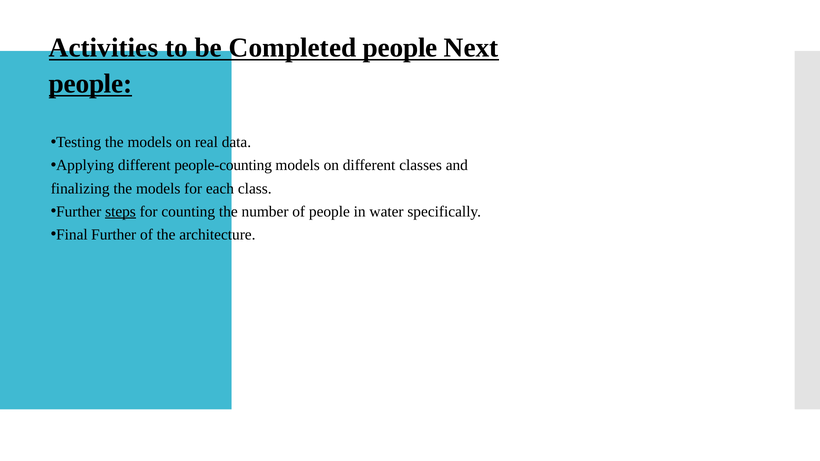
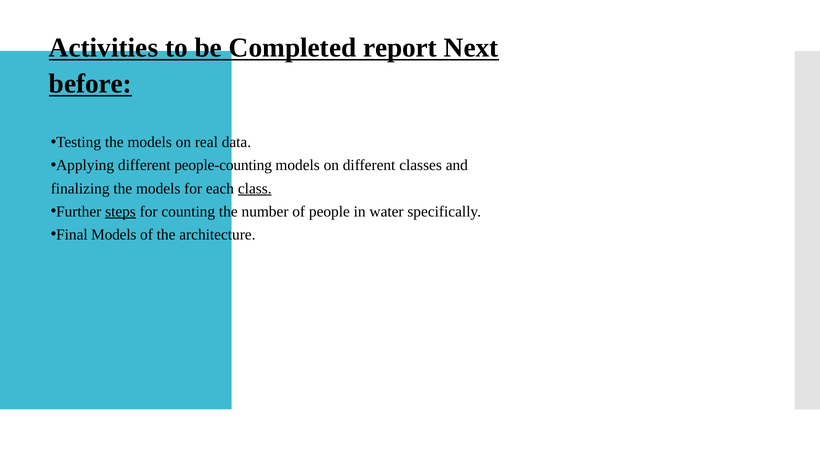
Completed people: people -> report (400, 48)
people: people -> before (90, 84)
class underline: none -> present (255, 189)
Final Further: Further -> Models (114, 235)
